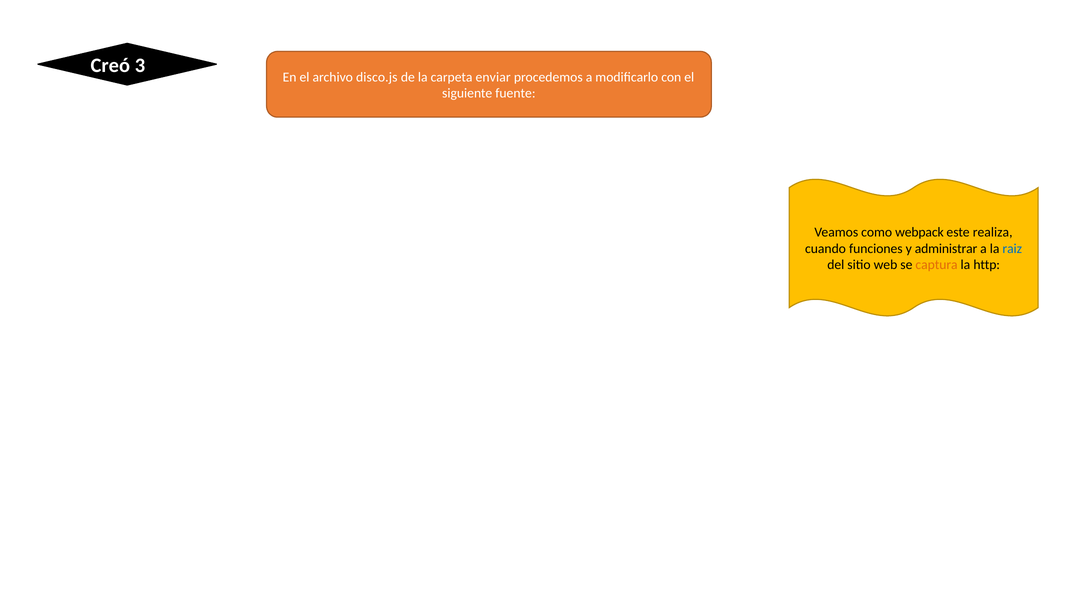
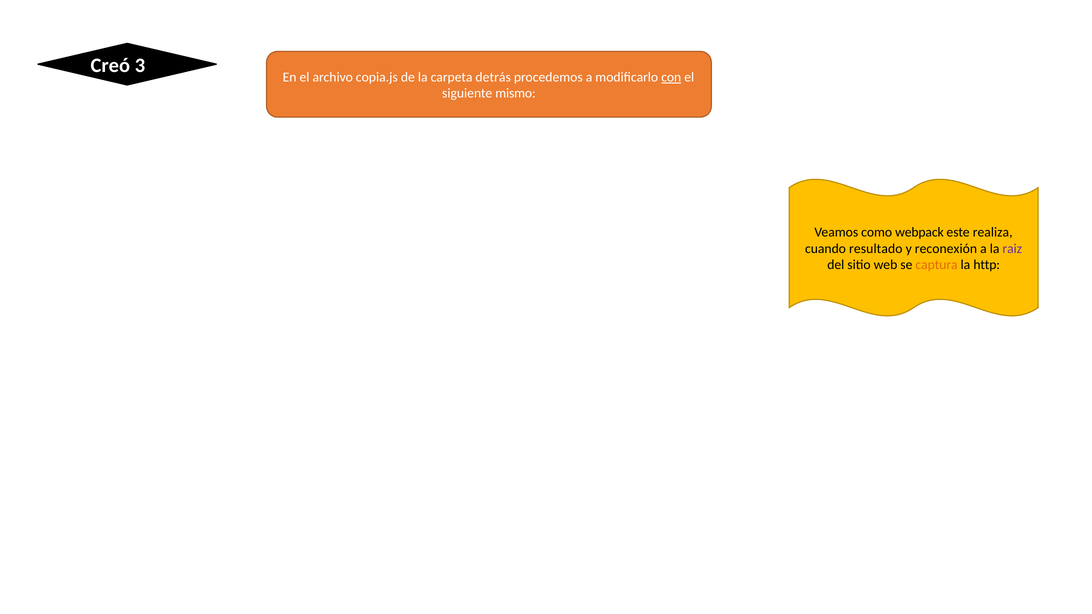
disco.js: disco.js -> copia.js (377, 77)
enviar: enviar -> detrás (493, 77)
con underline: none -> present (671, 77)
fuente: fuente -> mismo (515, 93)
funciones: funciones -> resultado (876, 249)
administrar: administrar -> reconexión (946, 249)
raiz colour: blue -> purple (1012, 249)
